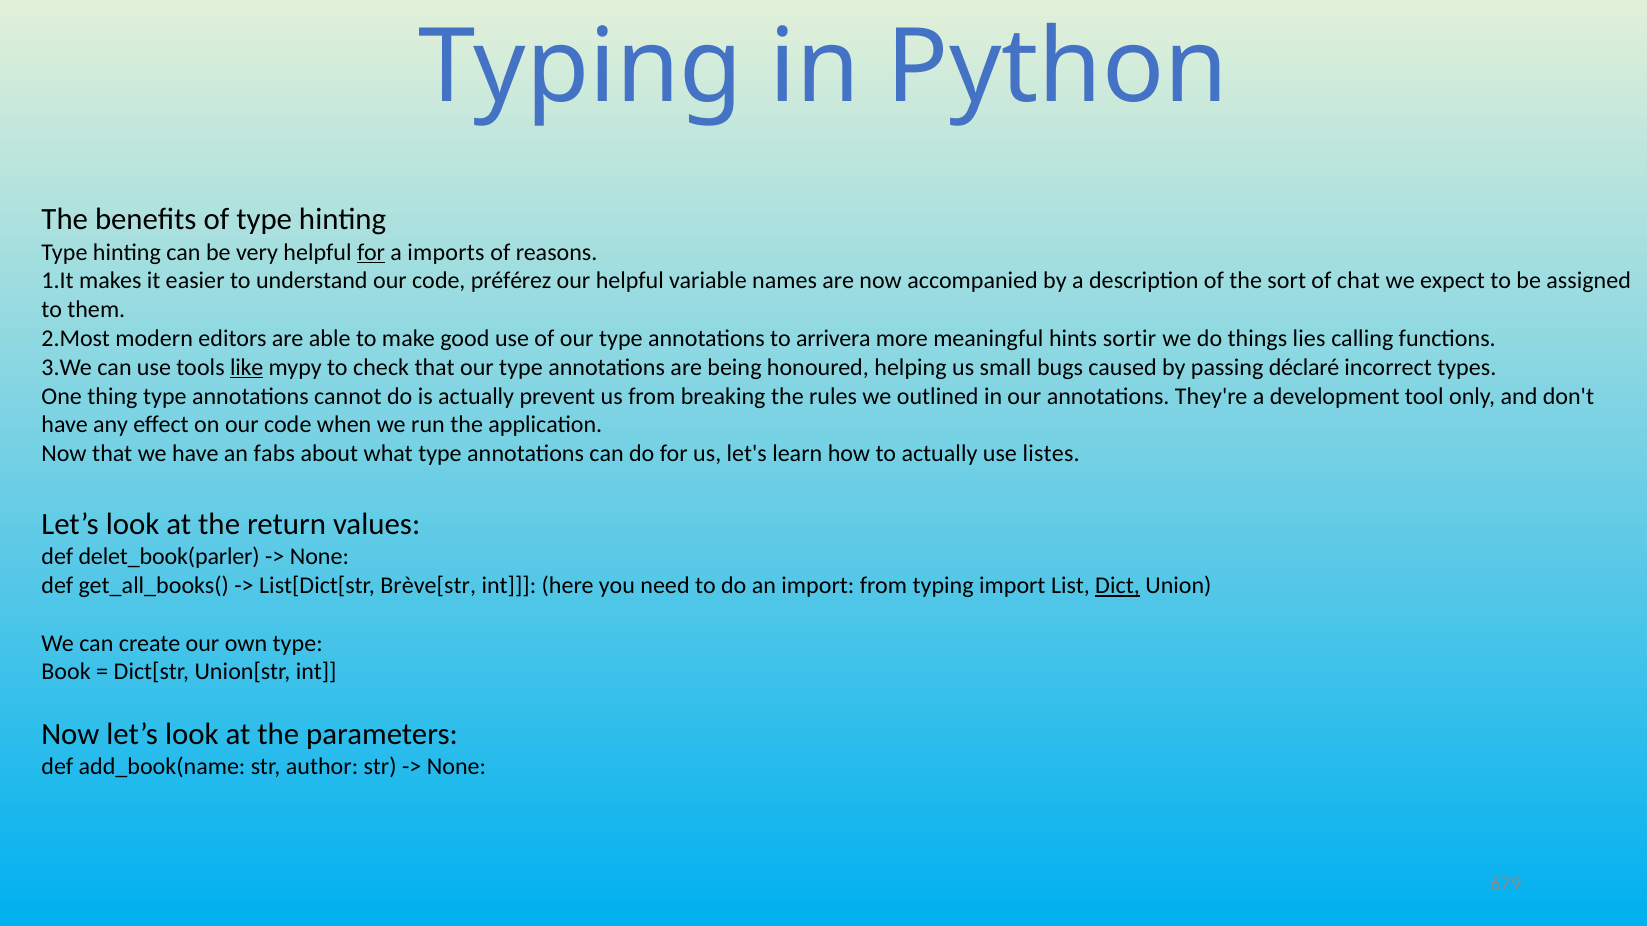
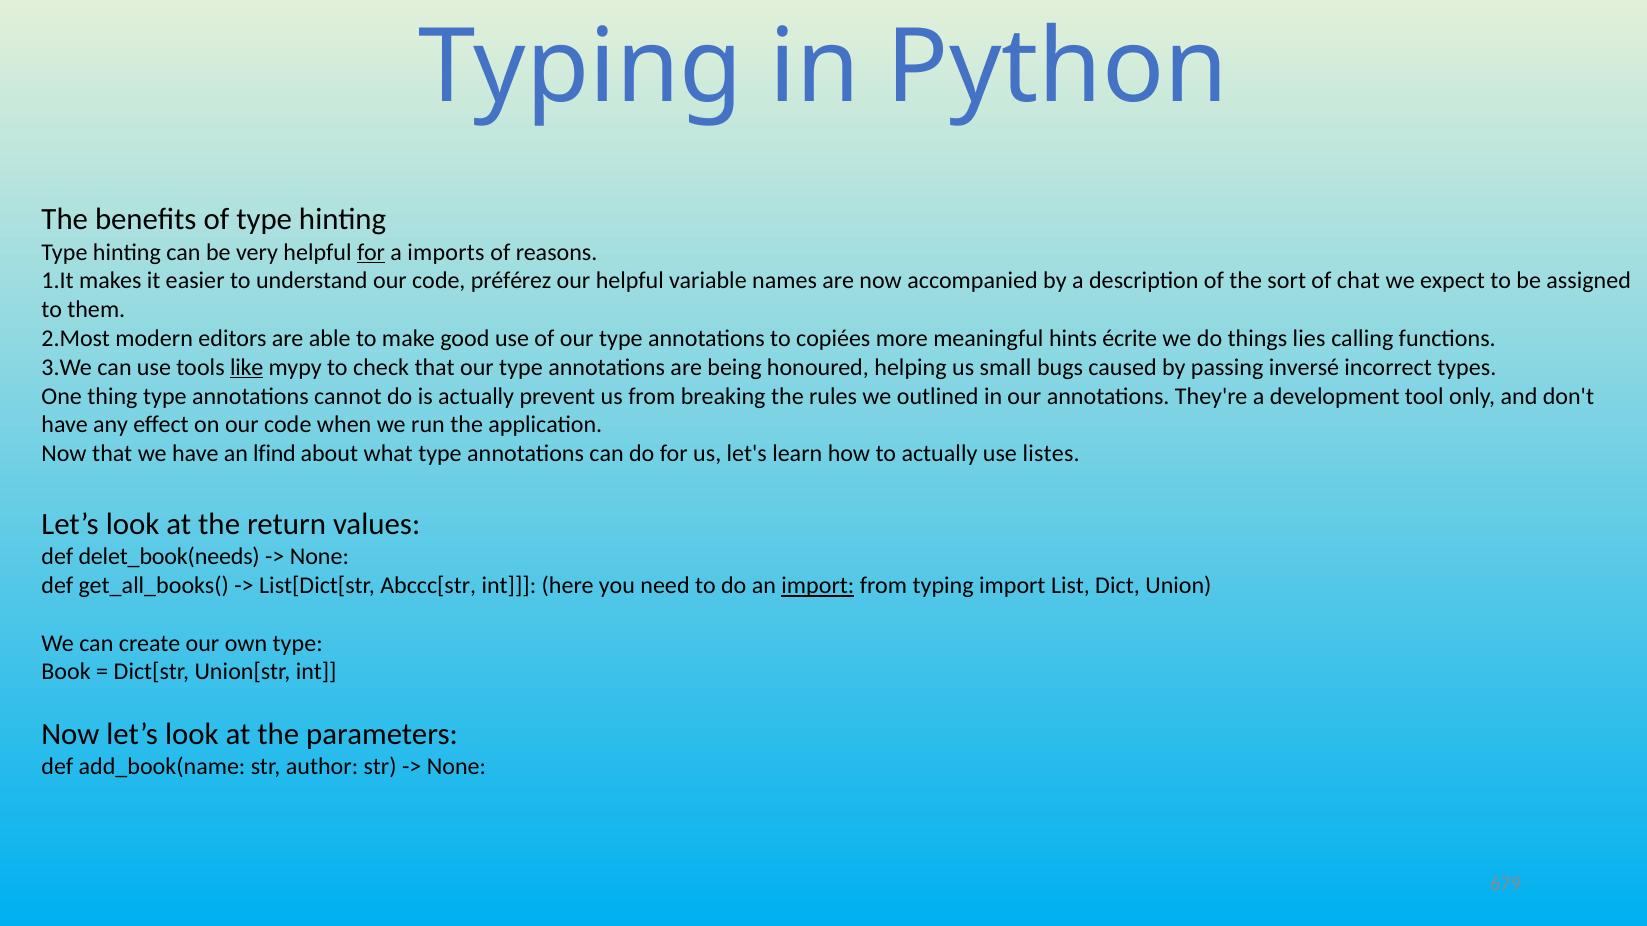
arrivera: arrivera -> copiées (833, 339)
sortir: sortir -> écrite (1130, 339)
déclaré: déclaré -> inversé (1304, 368)
fabs: fabs -> lfind (274, 454)
delet_book(parler: delet_book(parler -> delet_book(needs (169, 557)
Brève[str: Brève[str -> Abccc[str (428, 586)
import underline: none -> present (818, 586)
Dict underline: present -> none (1118, 586)
